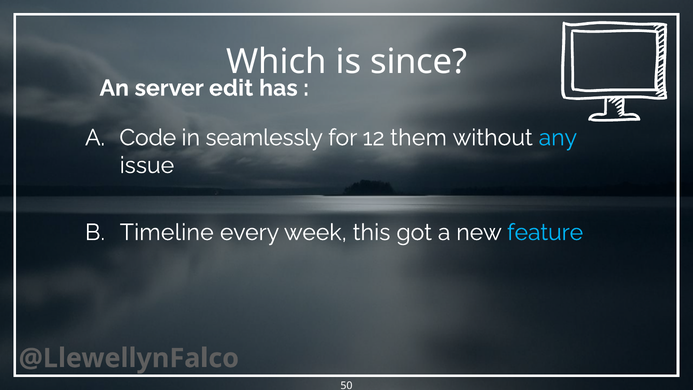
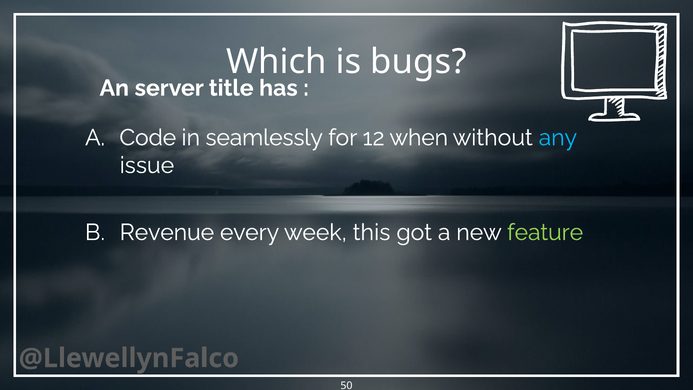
since: since -> bugs (418, 62)
edit: edit -> title (231, 88)
them: them -> when (419, 138)
Timeline: Timeline -> Revenue (167, 232)
feature colour: light blue -> light green (545, 232)
